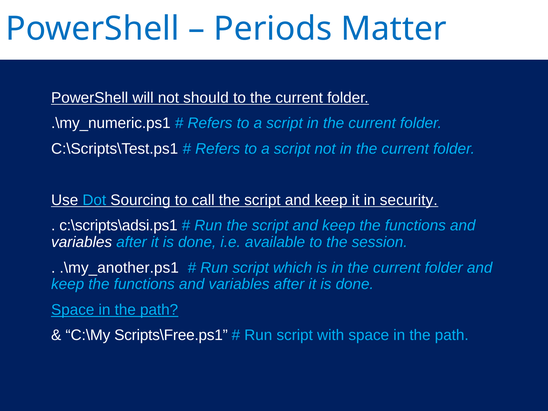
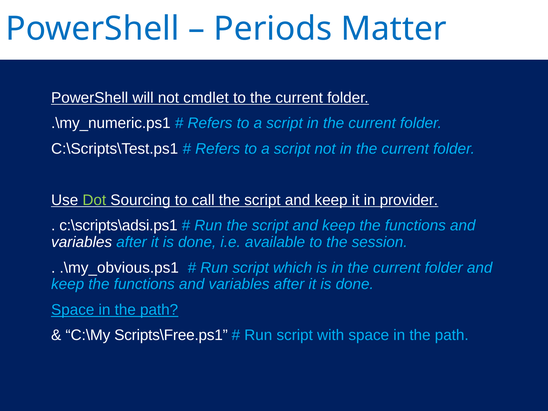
should: should -> cmdlet (206, 98)
Dot colour: light blue -> light green (94, 200)
security: security -> provider (409, 200)
.\my_another.ps1: .\my_another.ps1 -> .\my_obvious.ps1 (119, 268)
